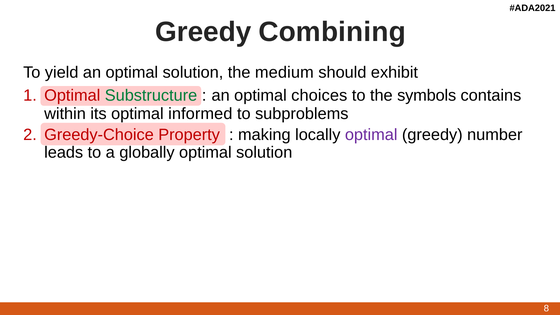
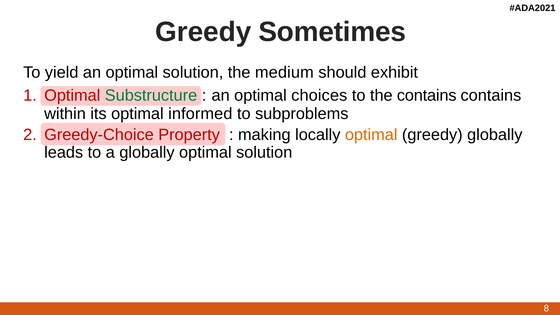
Combining: Combining -> Sometimes (332, 32)
the symbols: symbols -> contains (427, 96)
optimal colour: purple -> orange (371, 135)
greedy number: number -> globally (495, 135)
